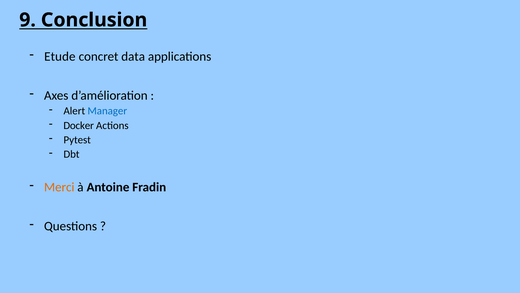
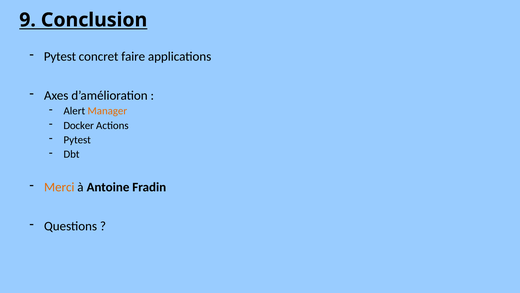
Etude: Etude -> Pytest (60, 56)
data: data -> faire (133, 56)
Manager colour: blue -> orange (107, 111)
